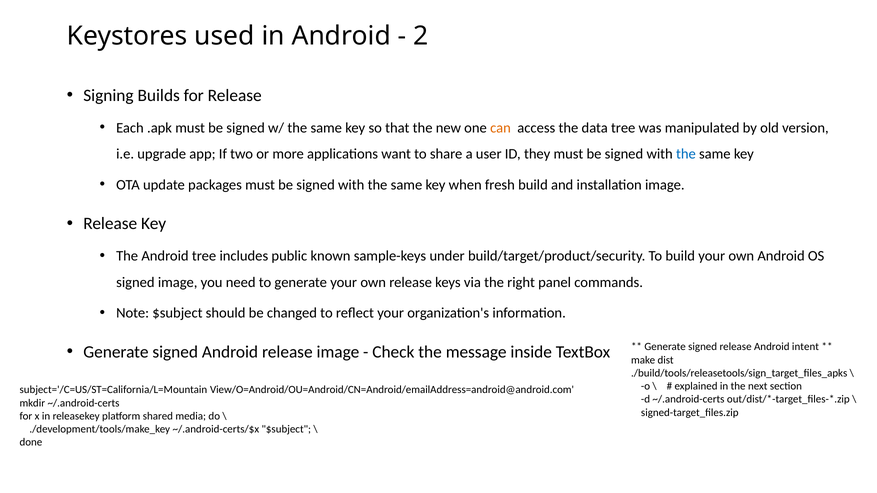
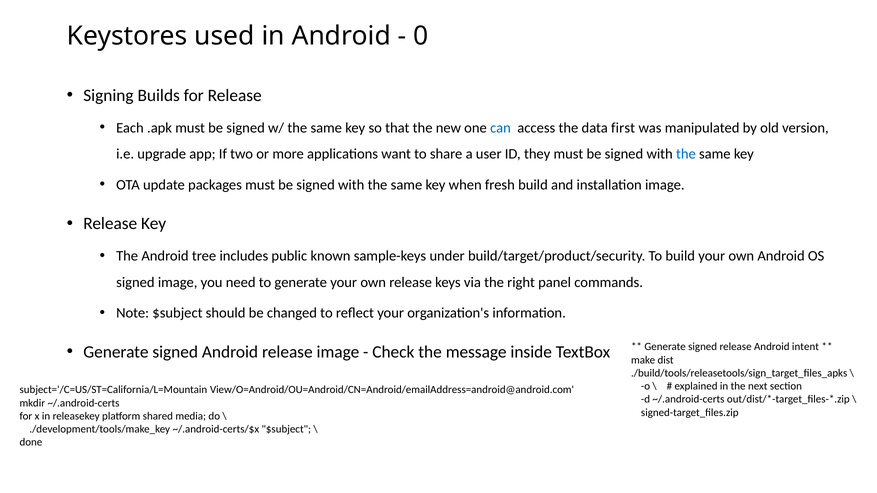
2: 2 -> 0 (421, 36)
can colour: orange -> blue (500, 128)
data tree: tree -> first (623, 128)
